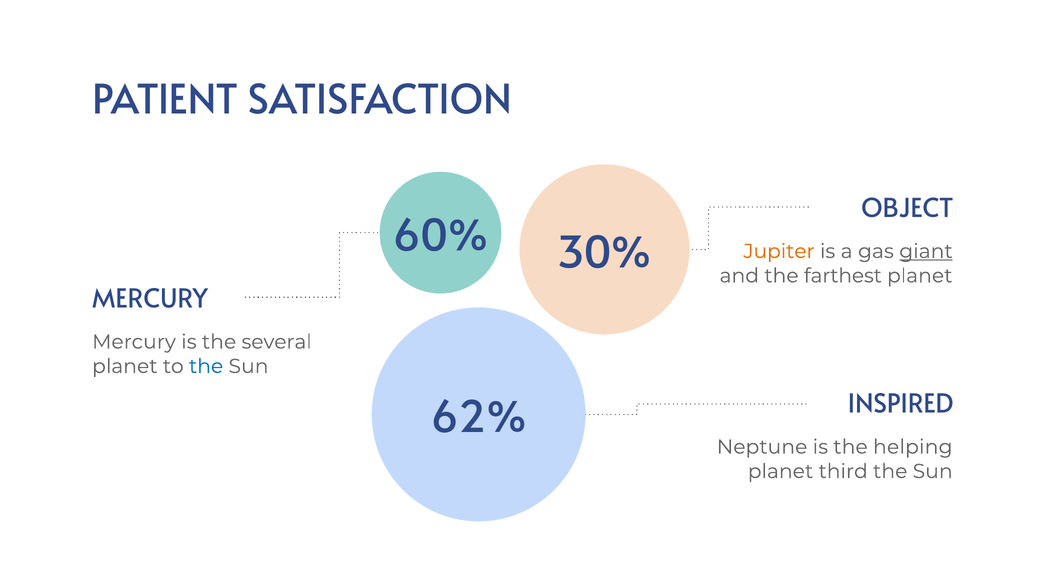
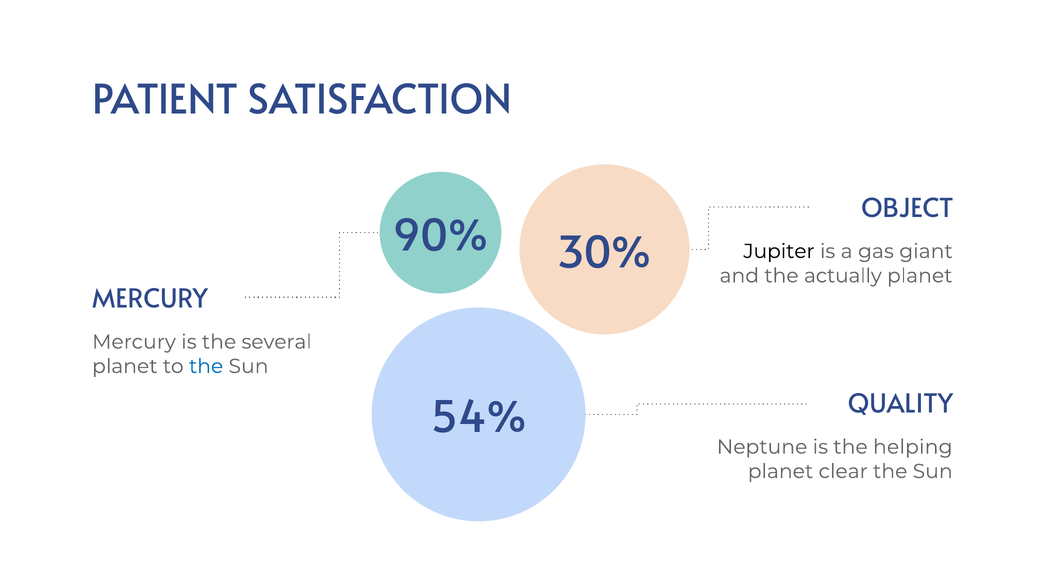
60%: 60% -> 90% (441, 236)
Jupiter colour: orange -> black (779, 251)
giant underline: present -> none (926, 251)
farthest: farthest -> actually (843, 276)
INSPIRED: INSPIRED -> QUALITY (900, 404)
62%: 62% -> 54% (479, 418)
third: third -> clear (843, 471)
